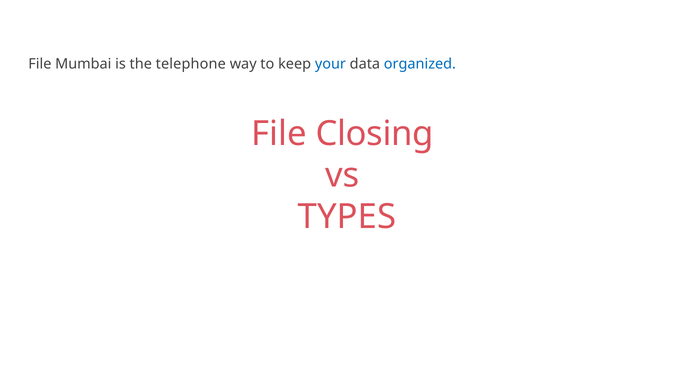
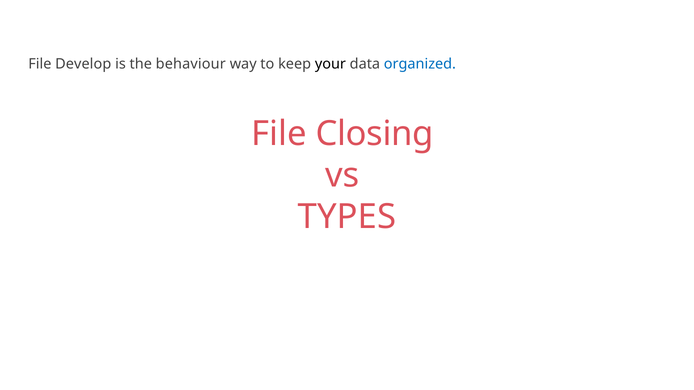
Mumbai: Mumbai -> Develop (83, 64)
telephone: telephone -> behaviour (191, 64)
your colour: blue -> black (330, 64)
